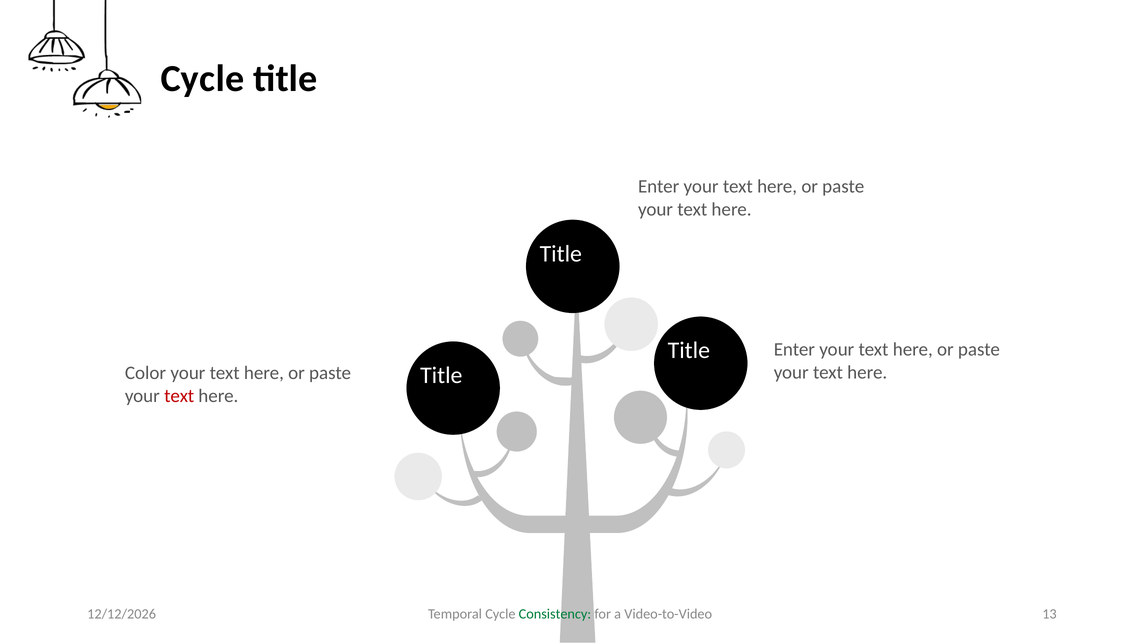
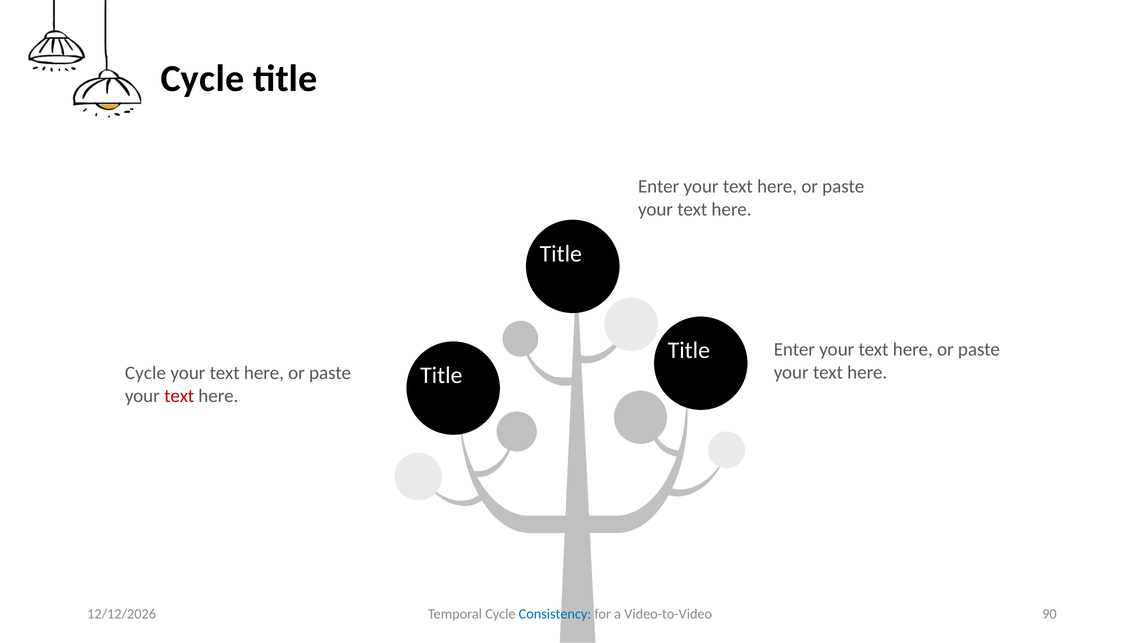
Color: Color -> Cycle (145, 373)
Consistency colour: green -> blue (555, 615)
13: 13 -> 90 (1050, 614)
